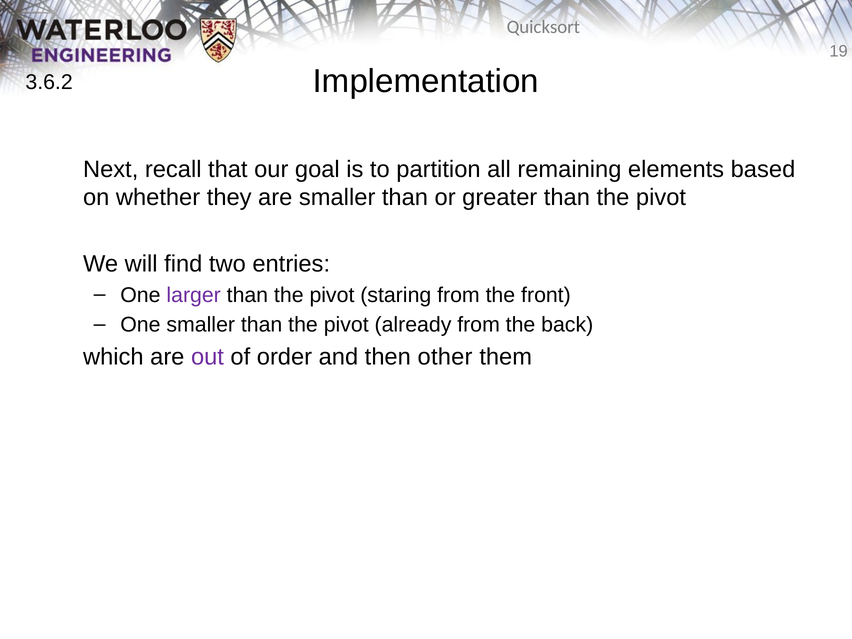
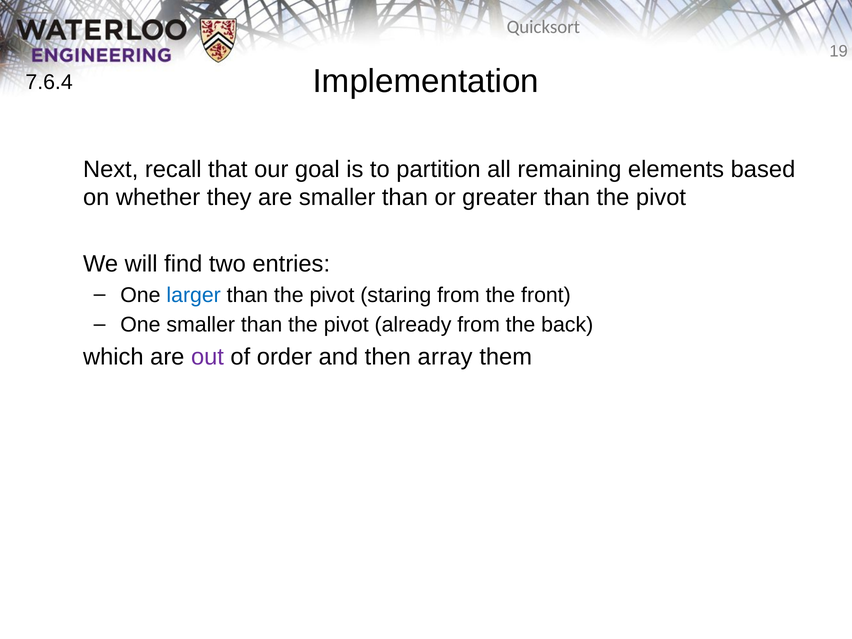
3.6.2: 3.6.2 -> 7.6.4 (49, 82)
larger colour: purple -> blue (194, 295)
other: other -> array (445, 357)
